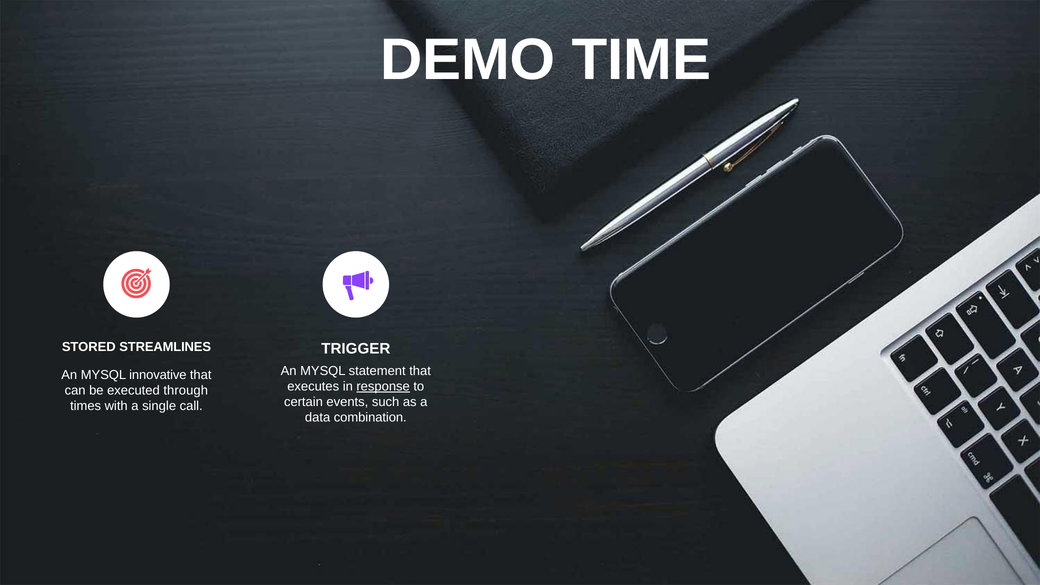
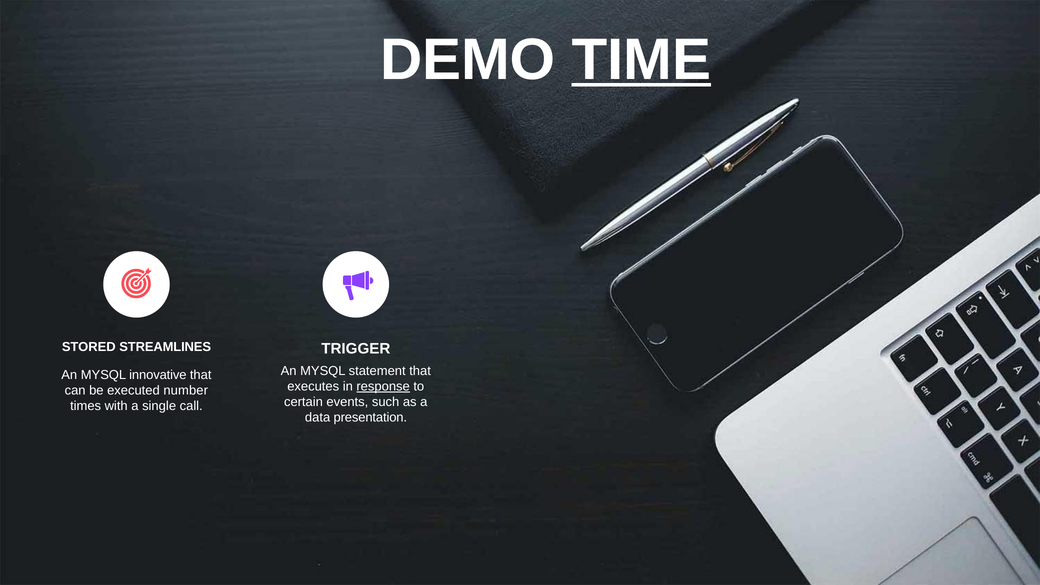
TIME underline: none -> present (641, 60)
through: through -> number (186, 391)
combination: combination -> presentation (370, 418)
